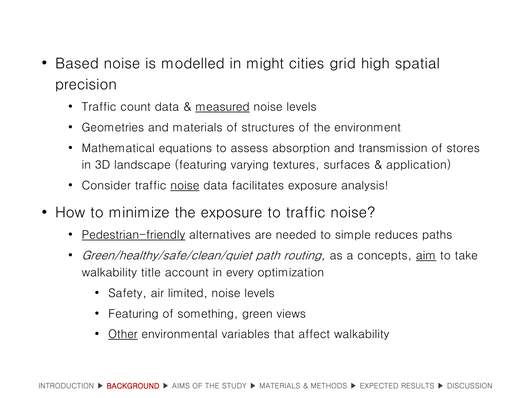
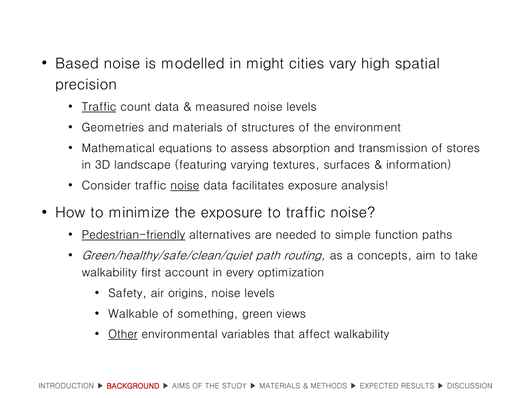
grid: grid -> vary (343, 64)
Traffic underline: none -> present (99, 107)
measured underline: present -> none (222, 107)
application: application -> information (419, 165)
reduces: reduces -> function (396, 235)
aim underline: present -> none (426, 256)
title: title -> first (151, 273)
limited: limited -> origins (188, 293)
Featuring: Featuring -> Walkable (133, 314)
